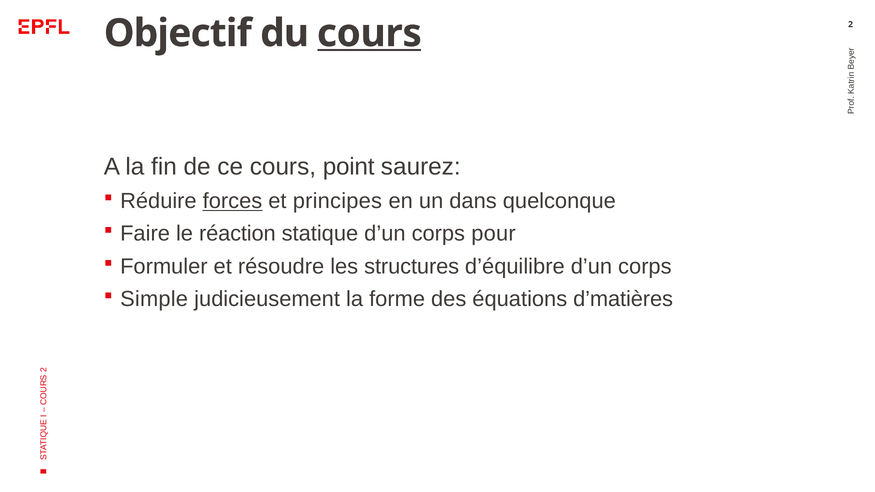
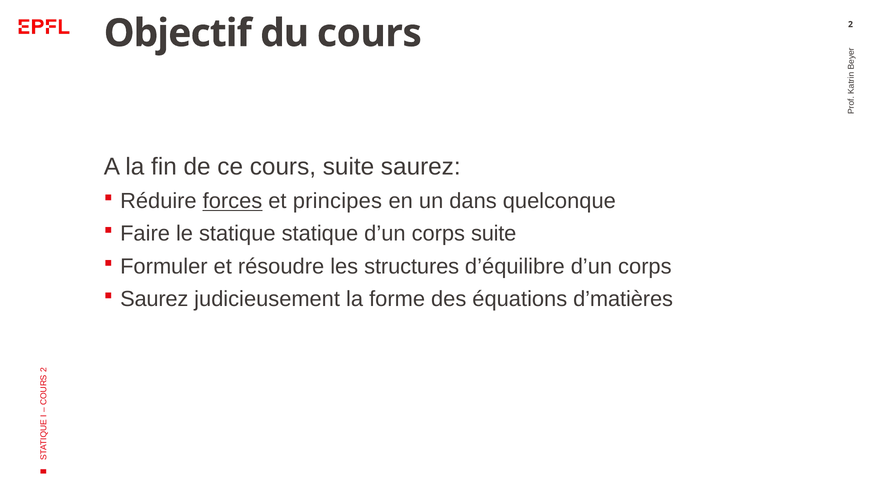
cours underline: present -> none (369, 33)
cours point: point -> suite (348, 167)
le réaction: réaction -> statique (237, 234)
corps pour: pour -> suite (494, 234)
Simple: Simple -> Saurez (154, 299)
